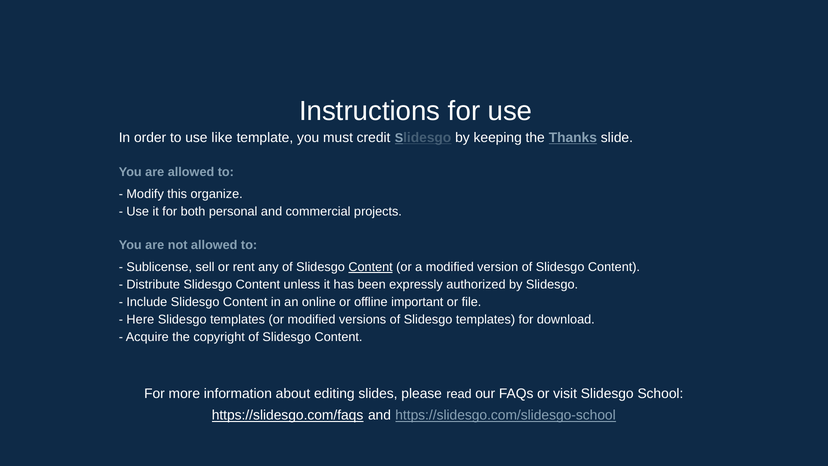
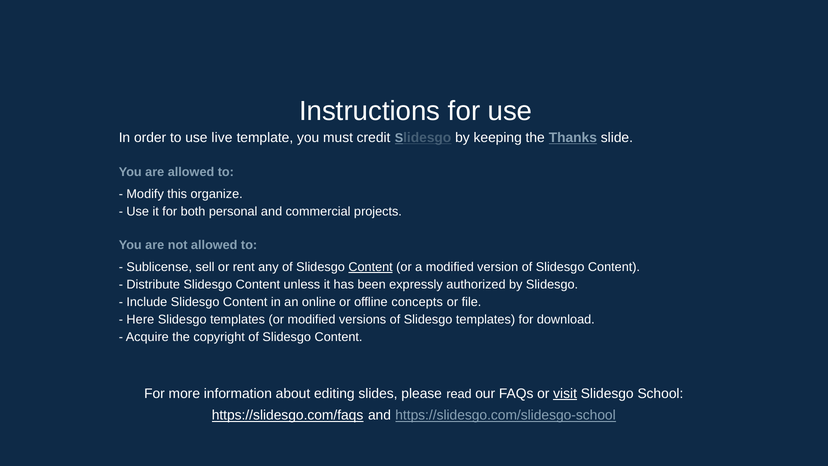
like: like -> live (222, 138)
important: important -> concepts (417, 302)
visit underline: none -> present (565, 393)
